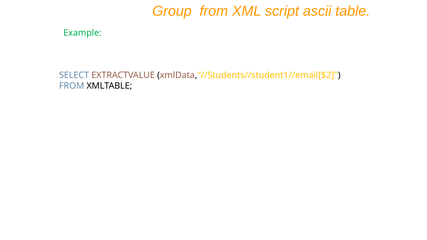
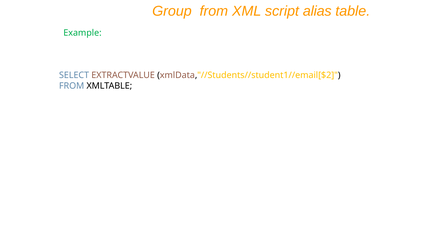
ascii: ascii -> alias (317, 11)
